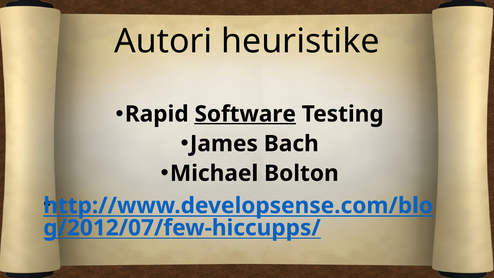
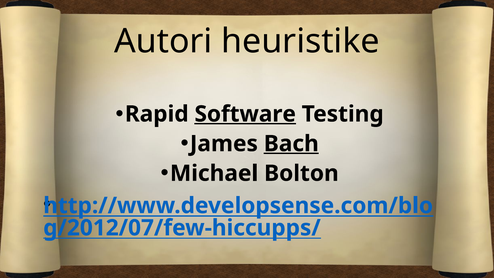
Bach underline: none -> present (291, 144)
